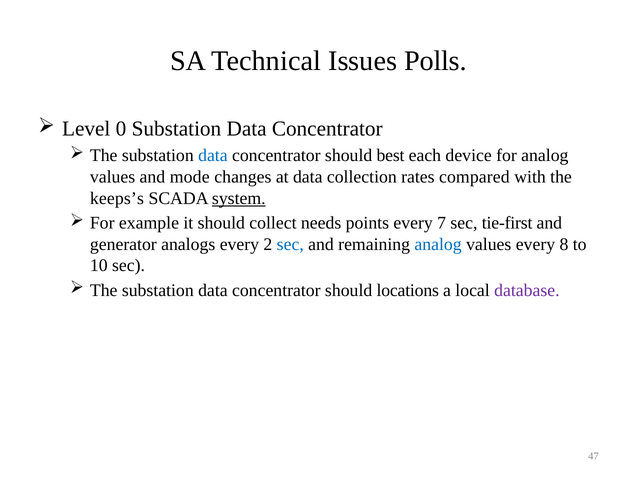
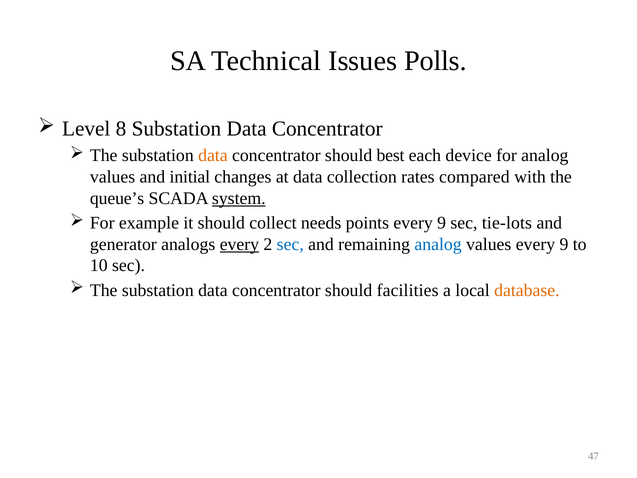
0: 0 -> 8 (121, 129)
data colour: blue -> orange (213, 156)
mode: mode -> initial (190, 177)
keeps’s: keeps’s -> queue’s (117, 198)
points every 7: 7 -> 9 (442, 223)
tie-first: tie-first -> tie-lots (507, 223)
every underline: none -> present (239, 244)
values every 8: 8 -> 9 (564, 244)
locations: locations -> facilities (408, 290)
database colour: purple -> orange (527, 290)
